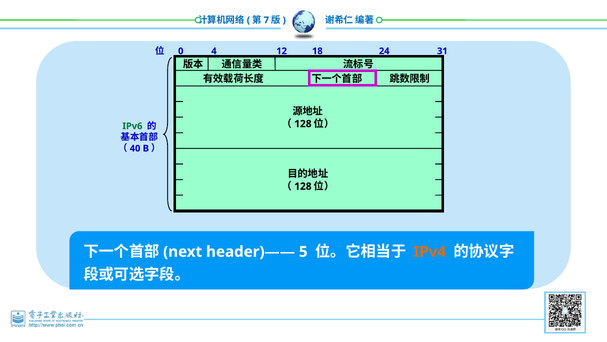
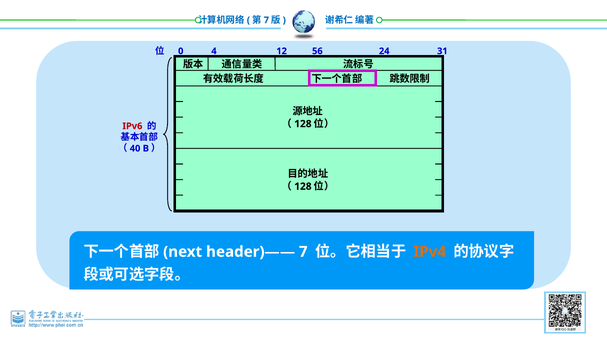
18: 18 -> 56 (317, 51)
IPv6 colour: green -> red (132, 126)
header)—— 5: 5 -> 7 (303, 251)
